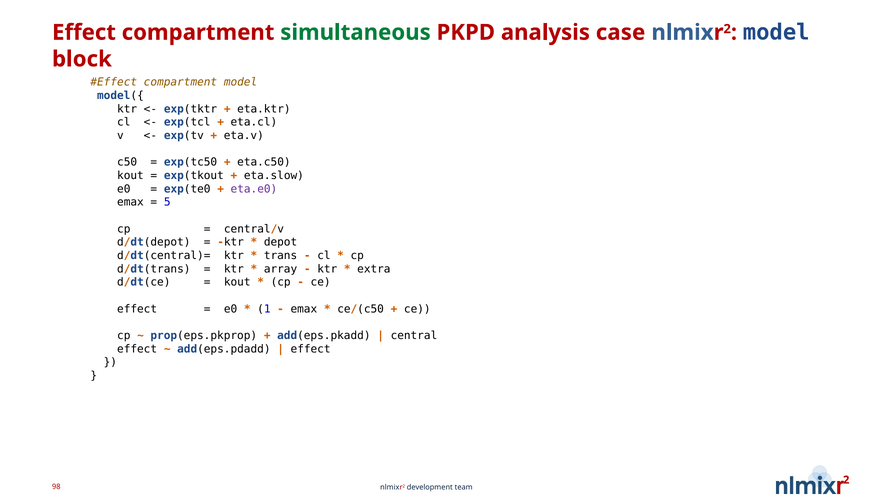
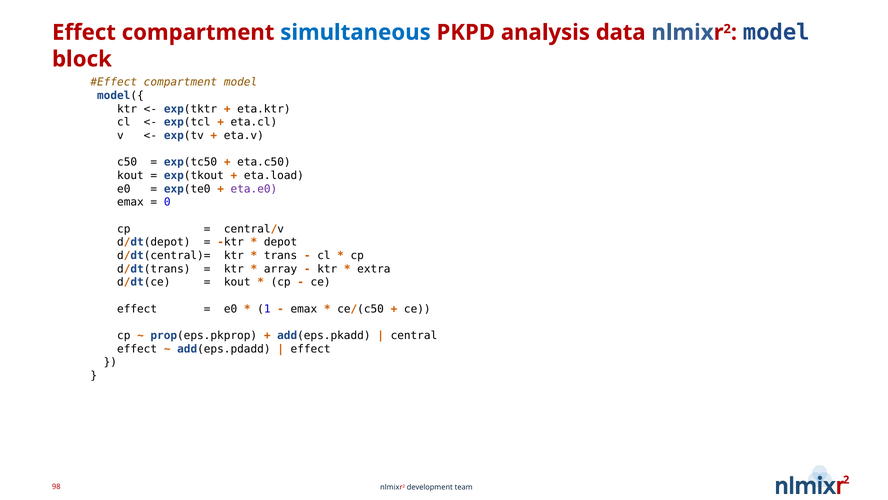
simultaneous colour: green -> blue (356, 32)
case: case -> data (621, 32)
eta.slow: eta.slow -> eta.load (274, 175)
5: 5 -> 0 (167, 202)
